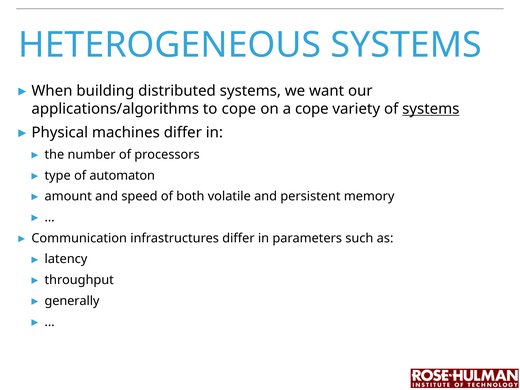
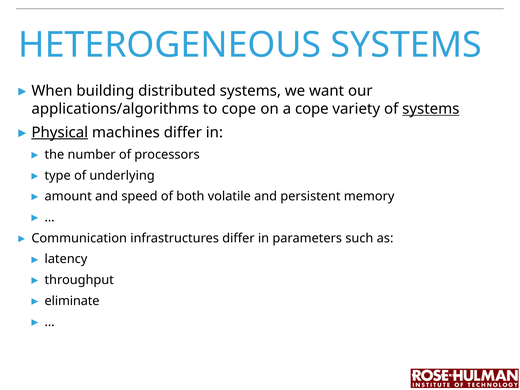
Physical underline: none -> present (60, 132)
automaton: automaton -> underlying (122, 175)
generally: generally -> eliminate (72, 301)
